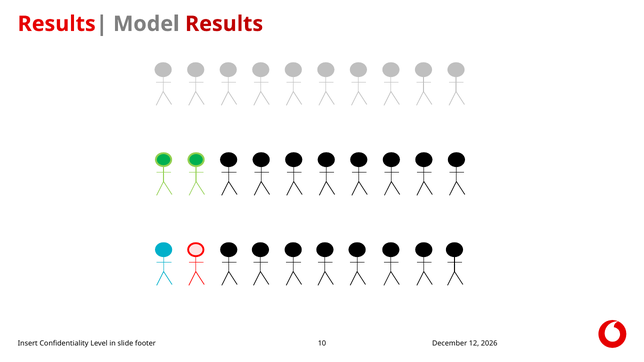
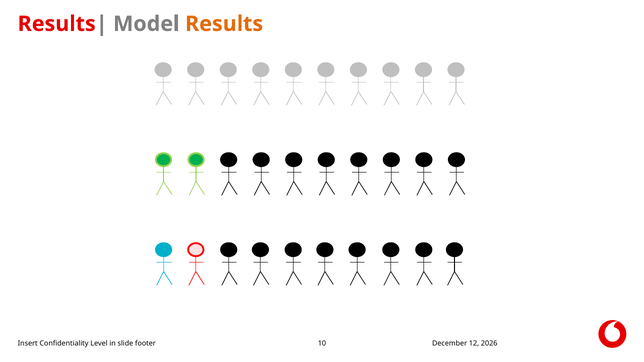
Results colour: red -> orange (224, 24)
